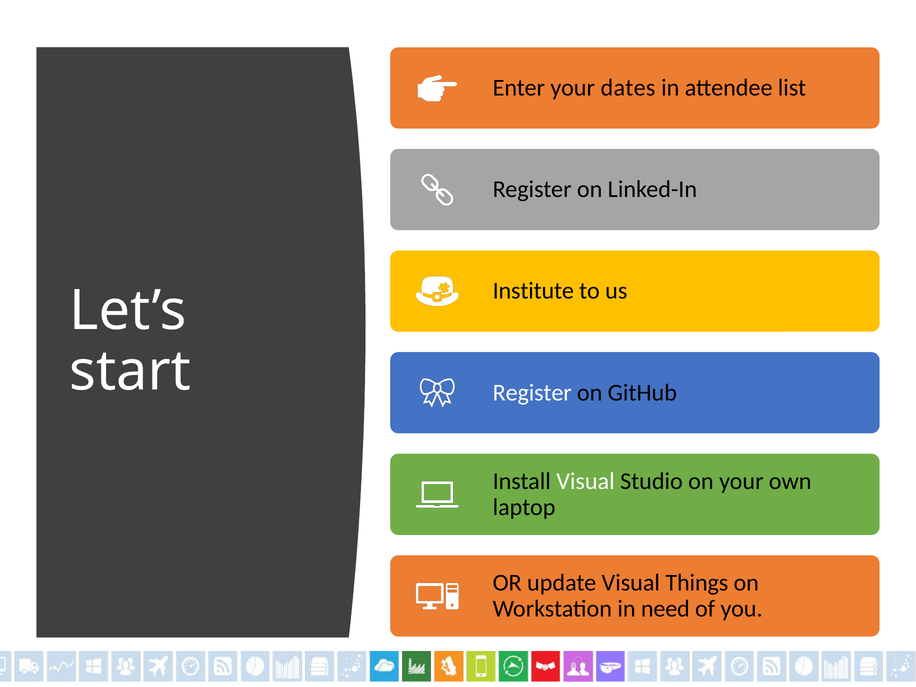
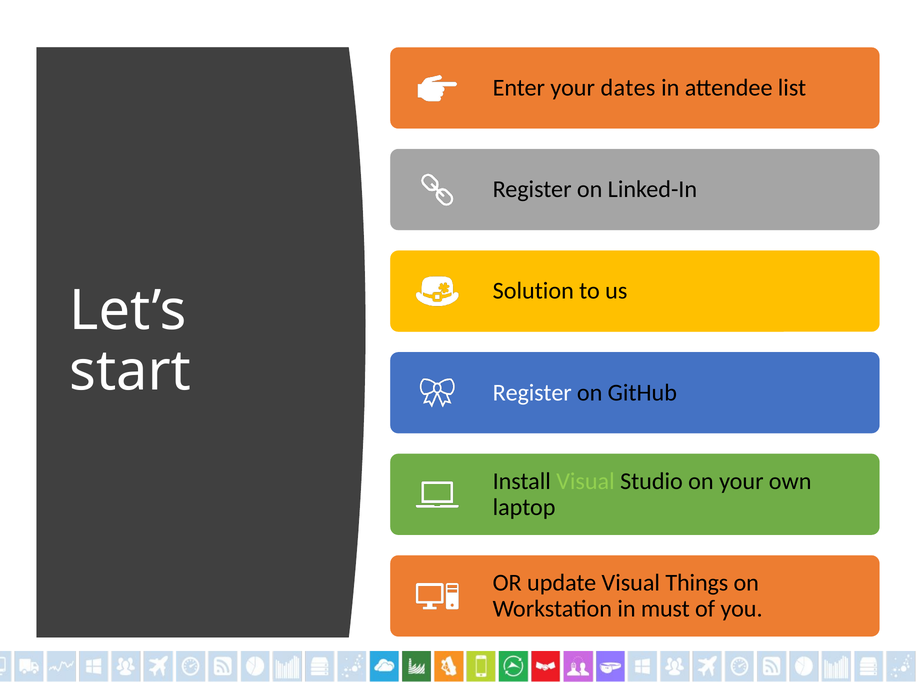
Institute: Institute -> Solution (533, 291)
Visual colour: white -> light green (585, 481)
need: need -> must (665, 609)
